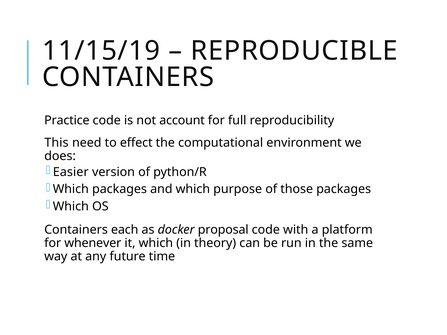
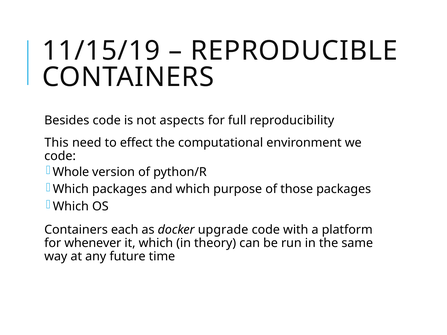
Practice: Practice -> Besides (67, 121)
account: account -> aspects (182, 121)
does: does -> code (60, 156)
Easier: Easier -> Whole (71, 172)
proposal: proposal -> upgrade (223, 230)
